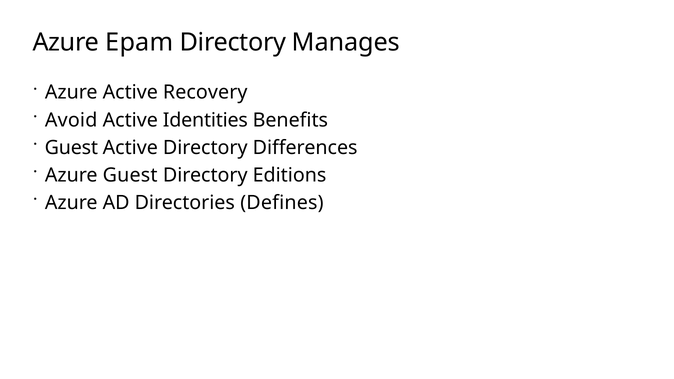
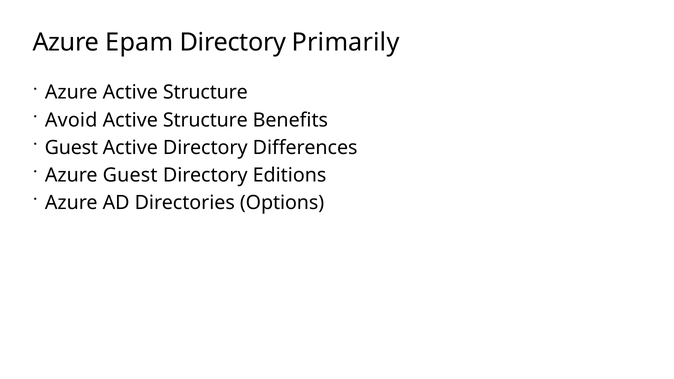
Manages: Manages -> Primarily (346, 42)
Azure Active Recovery: Recovery -> Structure (205, 93)
Identities: Identities -> Structure (205, 120)
Defines: Defines -> Options (282, 203)
